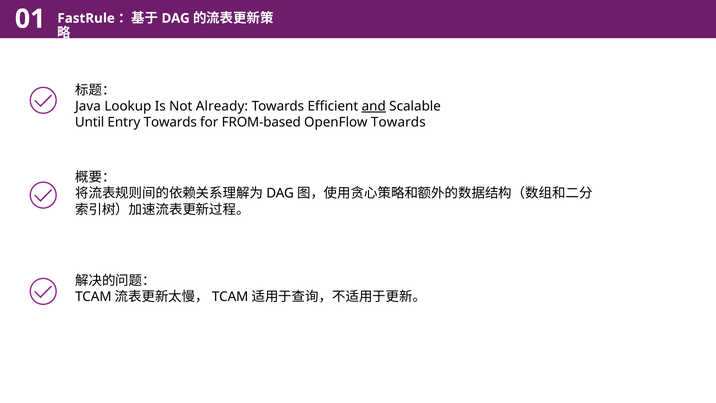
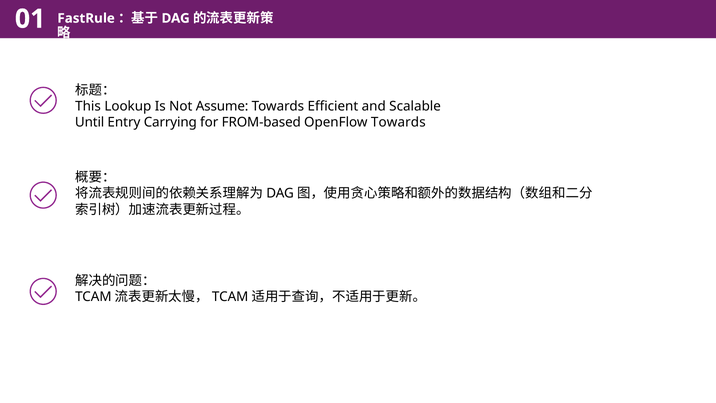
Java: Java -> This (88, 106)
Already: Already -> Assume (222, 106)
and underline: present -> none (374, 106)
Entry Towards: Towards -> Carrying (170, 122)
